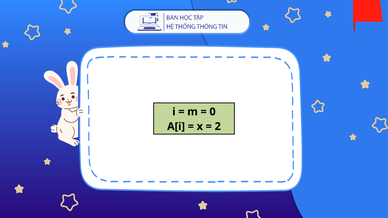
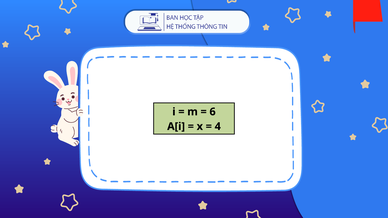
0: 0 -> 6 (213, 112)
2: 2 -> 4 (218, 127)
